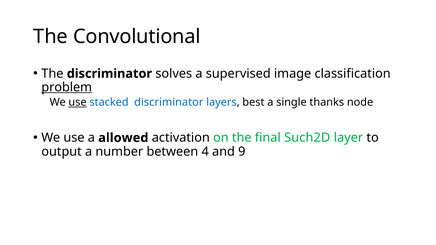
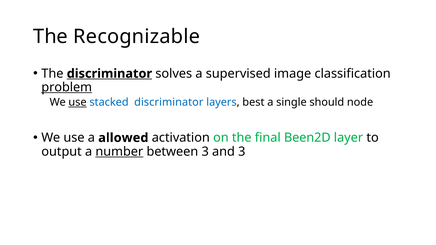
Convolutional: Convolutional -> Recognizable (137, 37)
discriminator underline: none -> present (109, 74)
thanks: thanks -> should (327, 102)
Such2D: Such2D -> Been2D (307, 138)
number underline: none -> present (119, 152)
between 4: 4 -> 3 (205, 152)
and 9: 9 -> 3 (242, 152)
